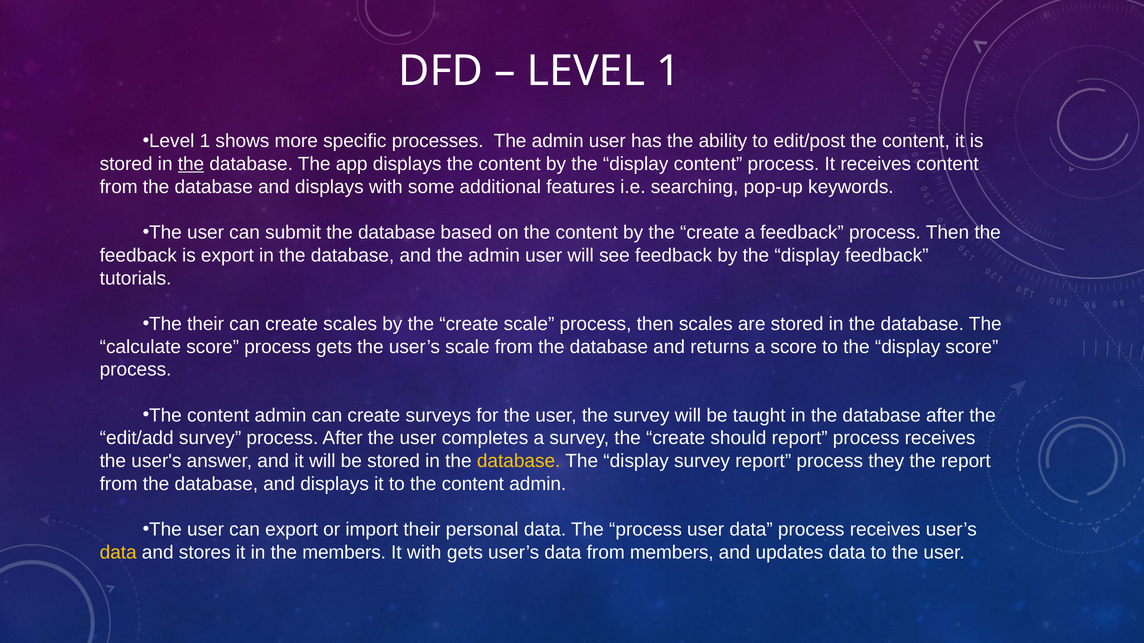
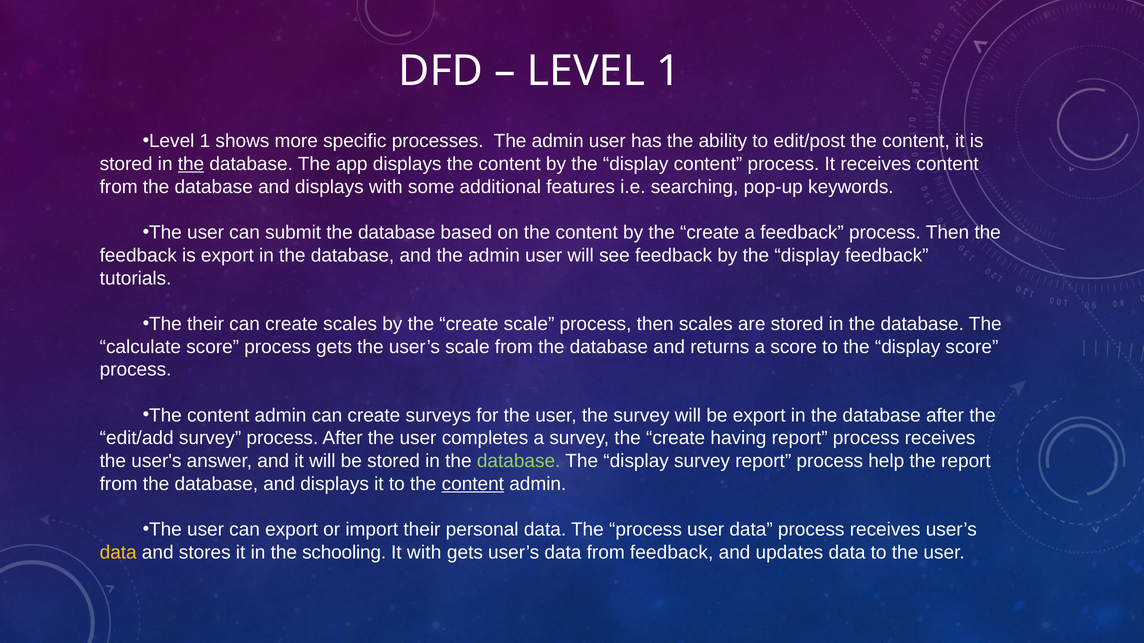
be taught: taught -> export (759, 416)
should: should -> having (738, 439)
database colour: yellow -> light green (519, 461)
they: they -> help (886, 461)
content underline: none -> present (473, 484)
the members: members -> schooling (344, 553)
from members: members -> feedback (672, 553)
